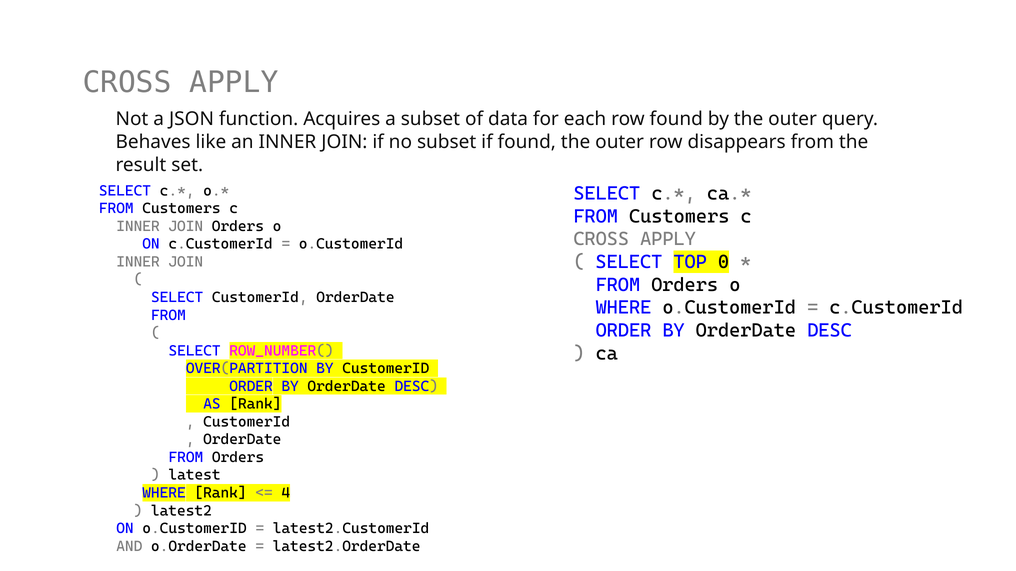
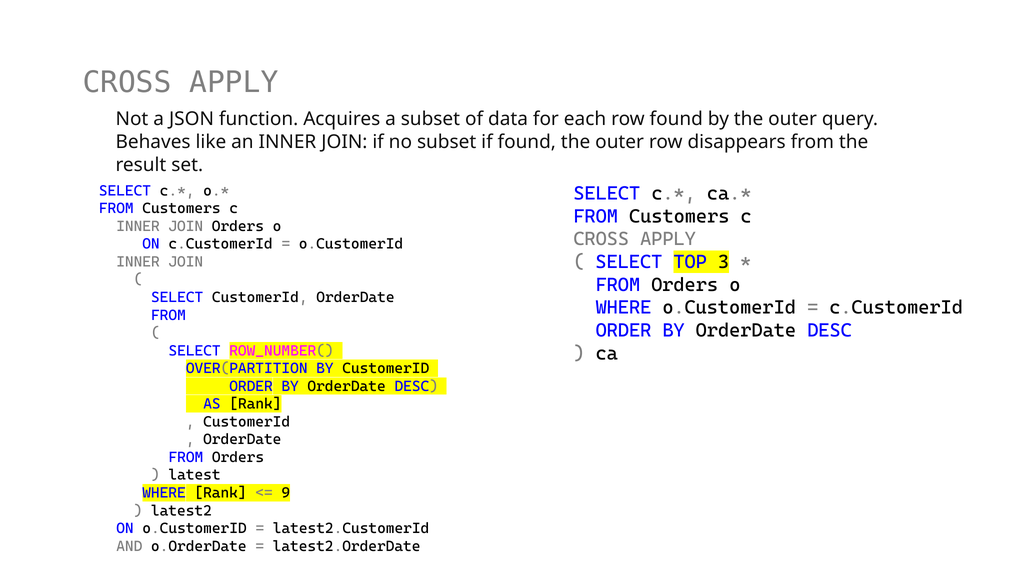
0: 0 -> 3 (723, 262)
4: 4 -> 9 (286, 493)
